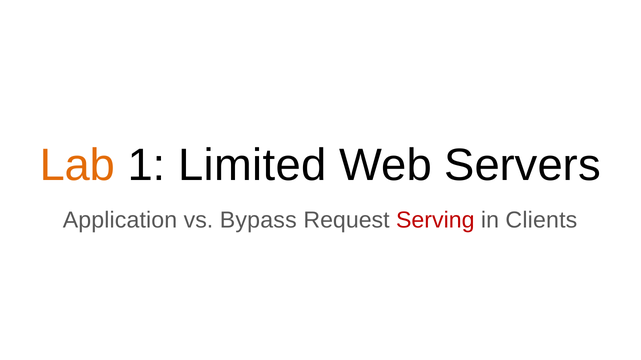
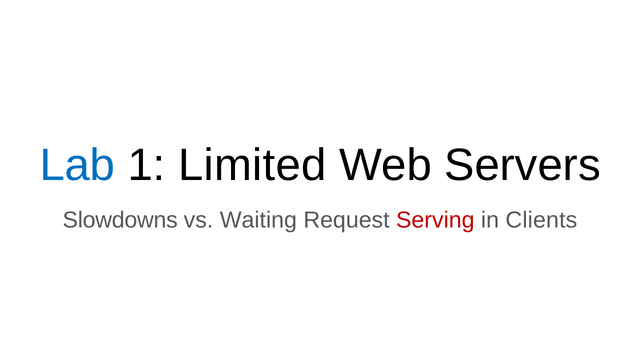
Lab colour: orange -> blue (77, 166)
Application: Application -> Slowdowns (120, 221)
Bypass: Bypass -> Waiting (258, 221)
